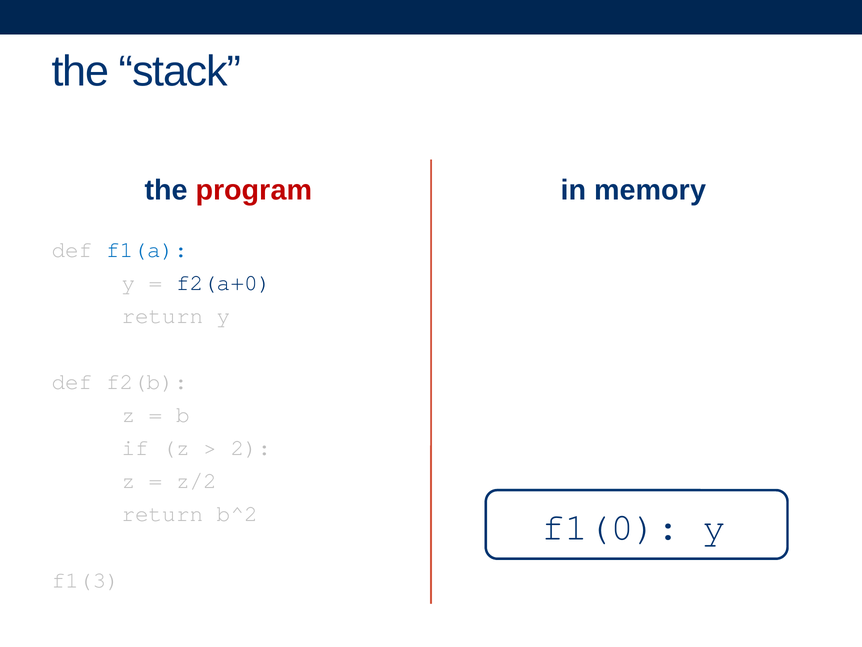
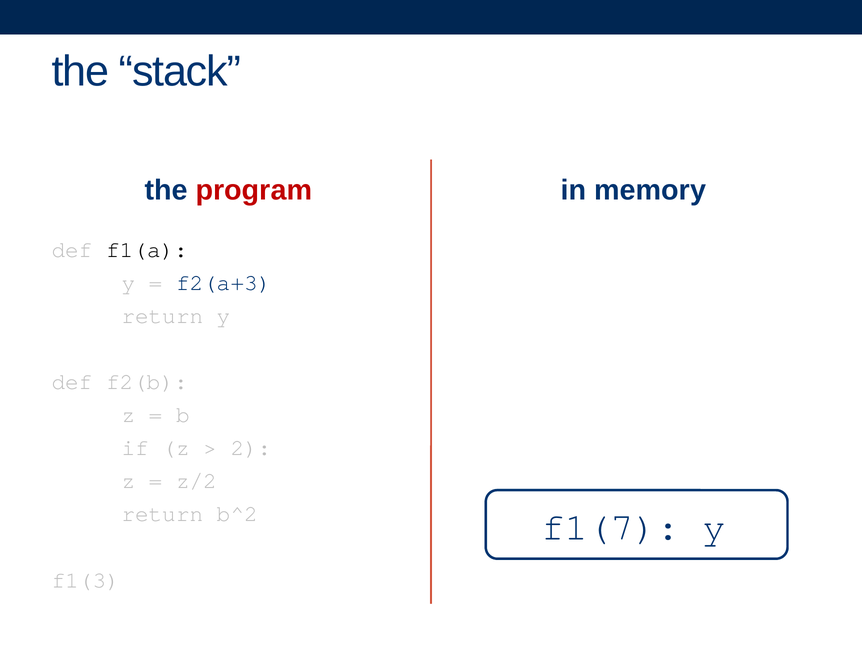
f1(a colour: blue -> black (147, 249)
f2(a+0: f2(a+0 -> f2(a+3 (224, 282)
f1(0: f1(0 -> f1(7 (611, 527)
